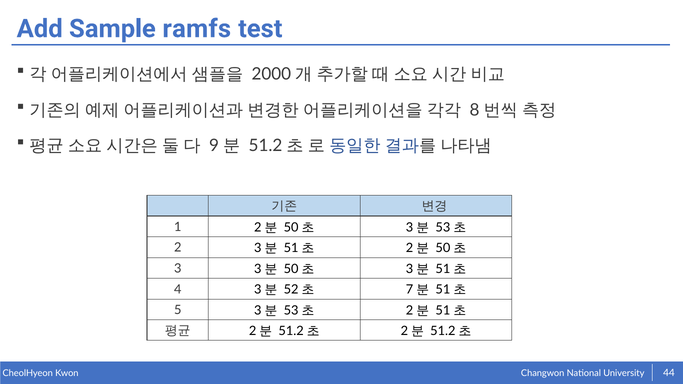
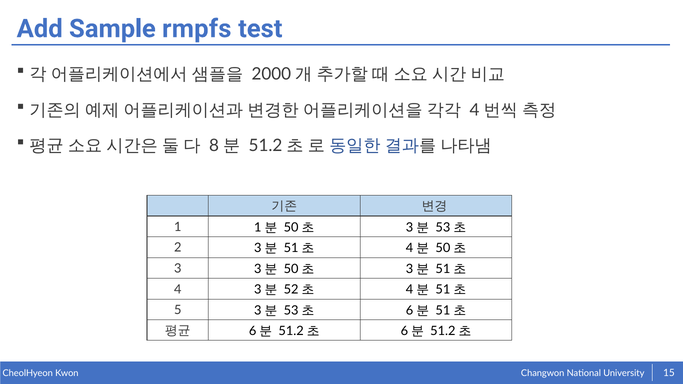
ramfs: ramfs -> rmpfs (197, 29)
8: 8 -> 4 (475, 110)
9: 9 -> 8 (214, 146)
1 2: 2 -> 1 (258, 228)
2: 2 -> 4 (410, 248)
7: 7 -> 4 (410, 290)
2: 2 -> 6 (410, 310)
2: 2 -> 6 (253, 331)
2: 2 -> 6 (404, 331)
44: 44 -> 15 (669, 373)
